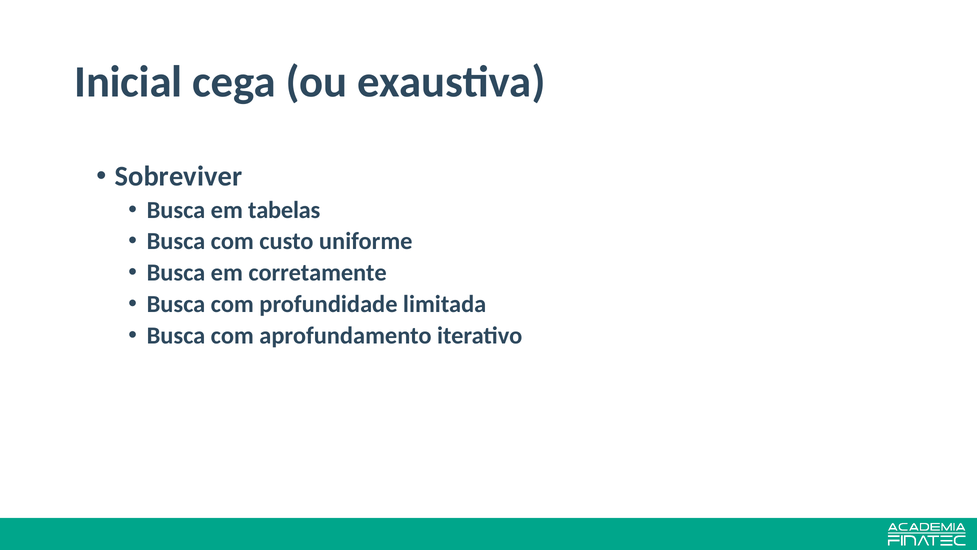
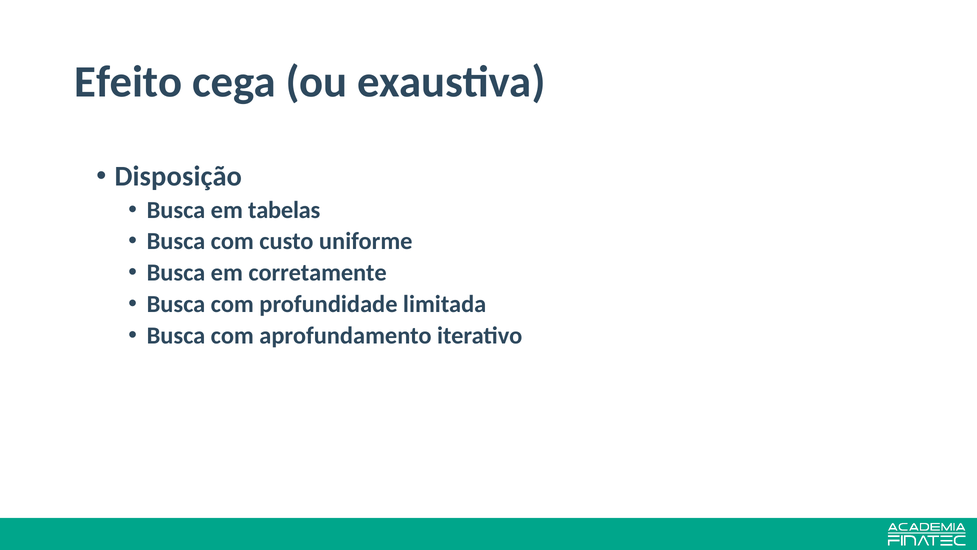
Inicial: Inicial -> Efeito (128, 82)
Sobreviver: Sobreviver -> Disposição (178, 176)
